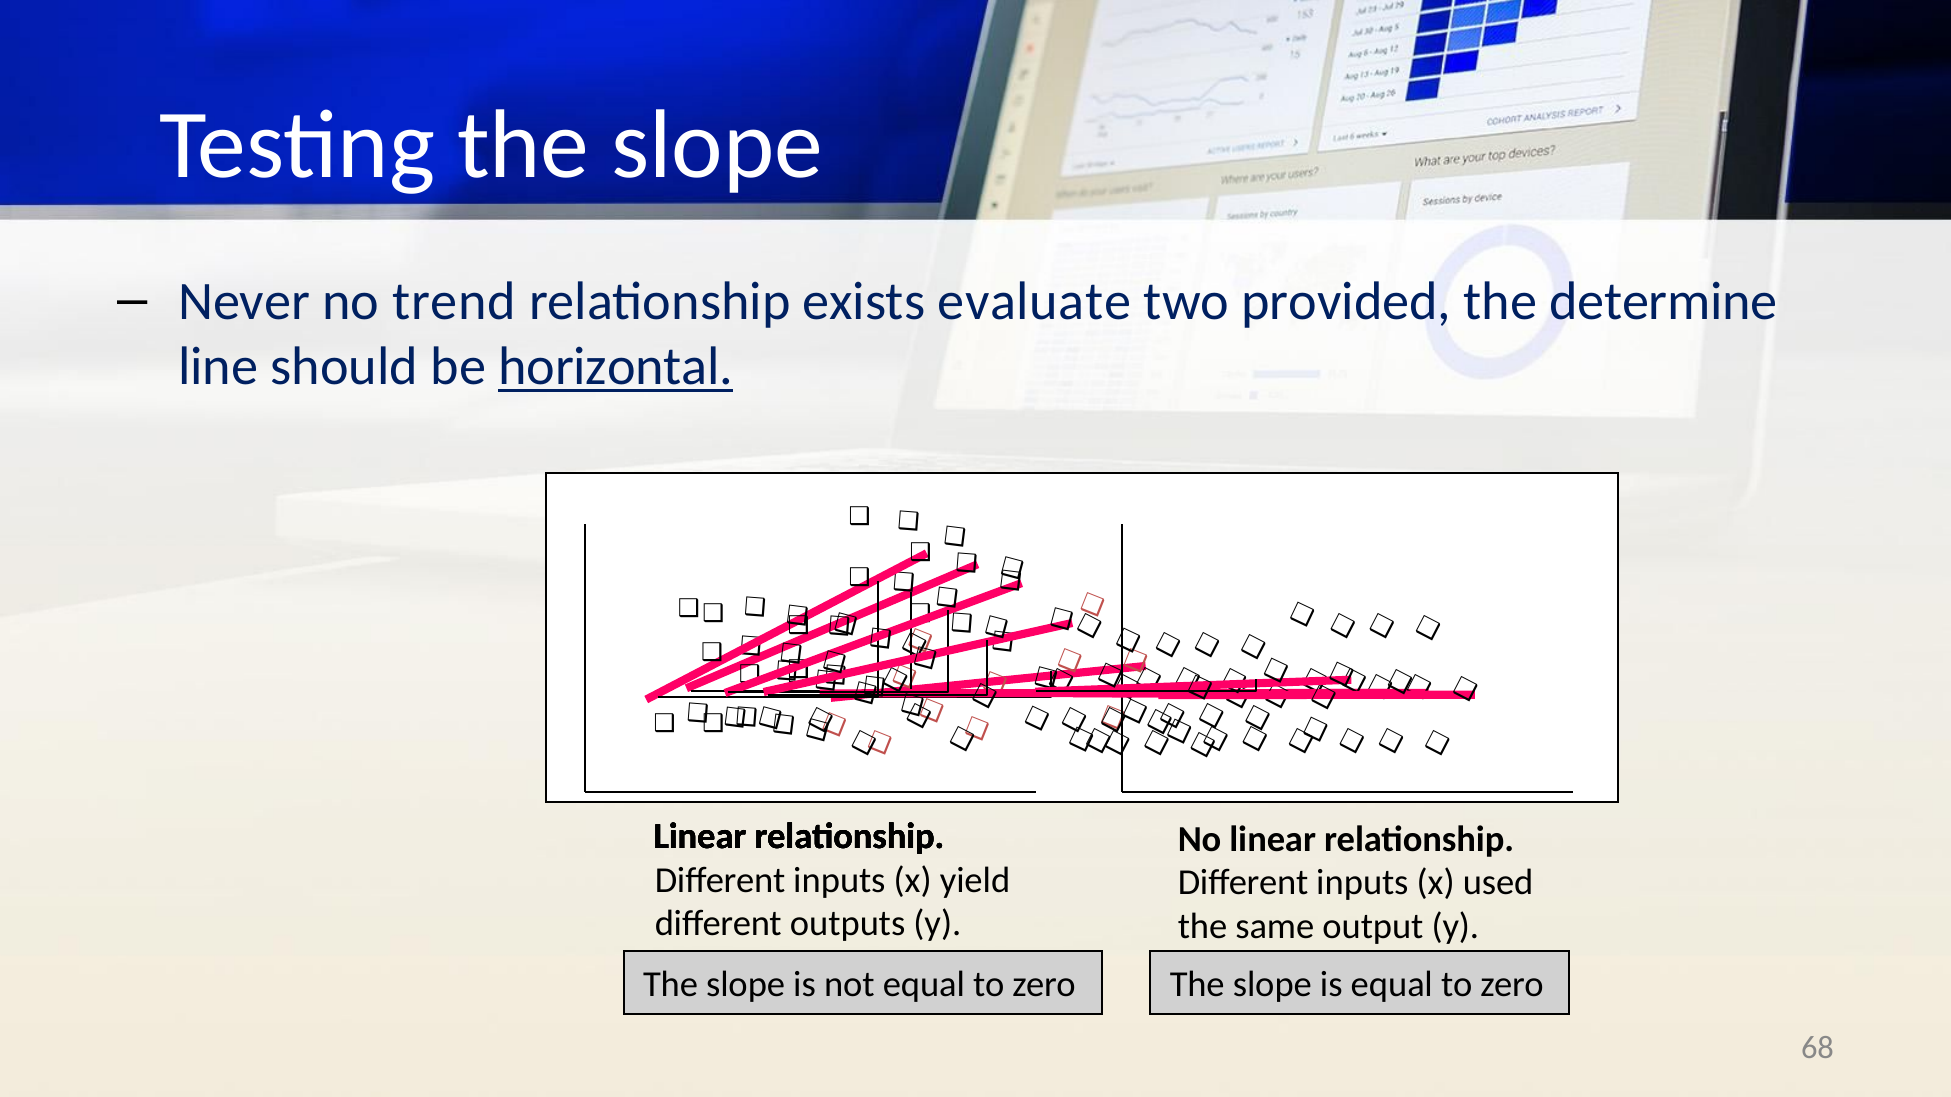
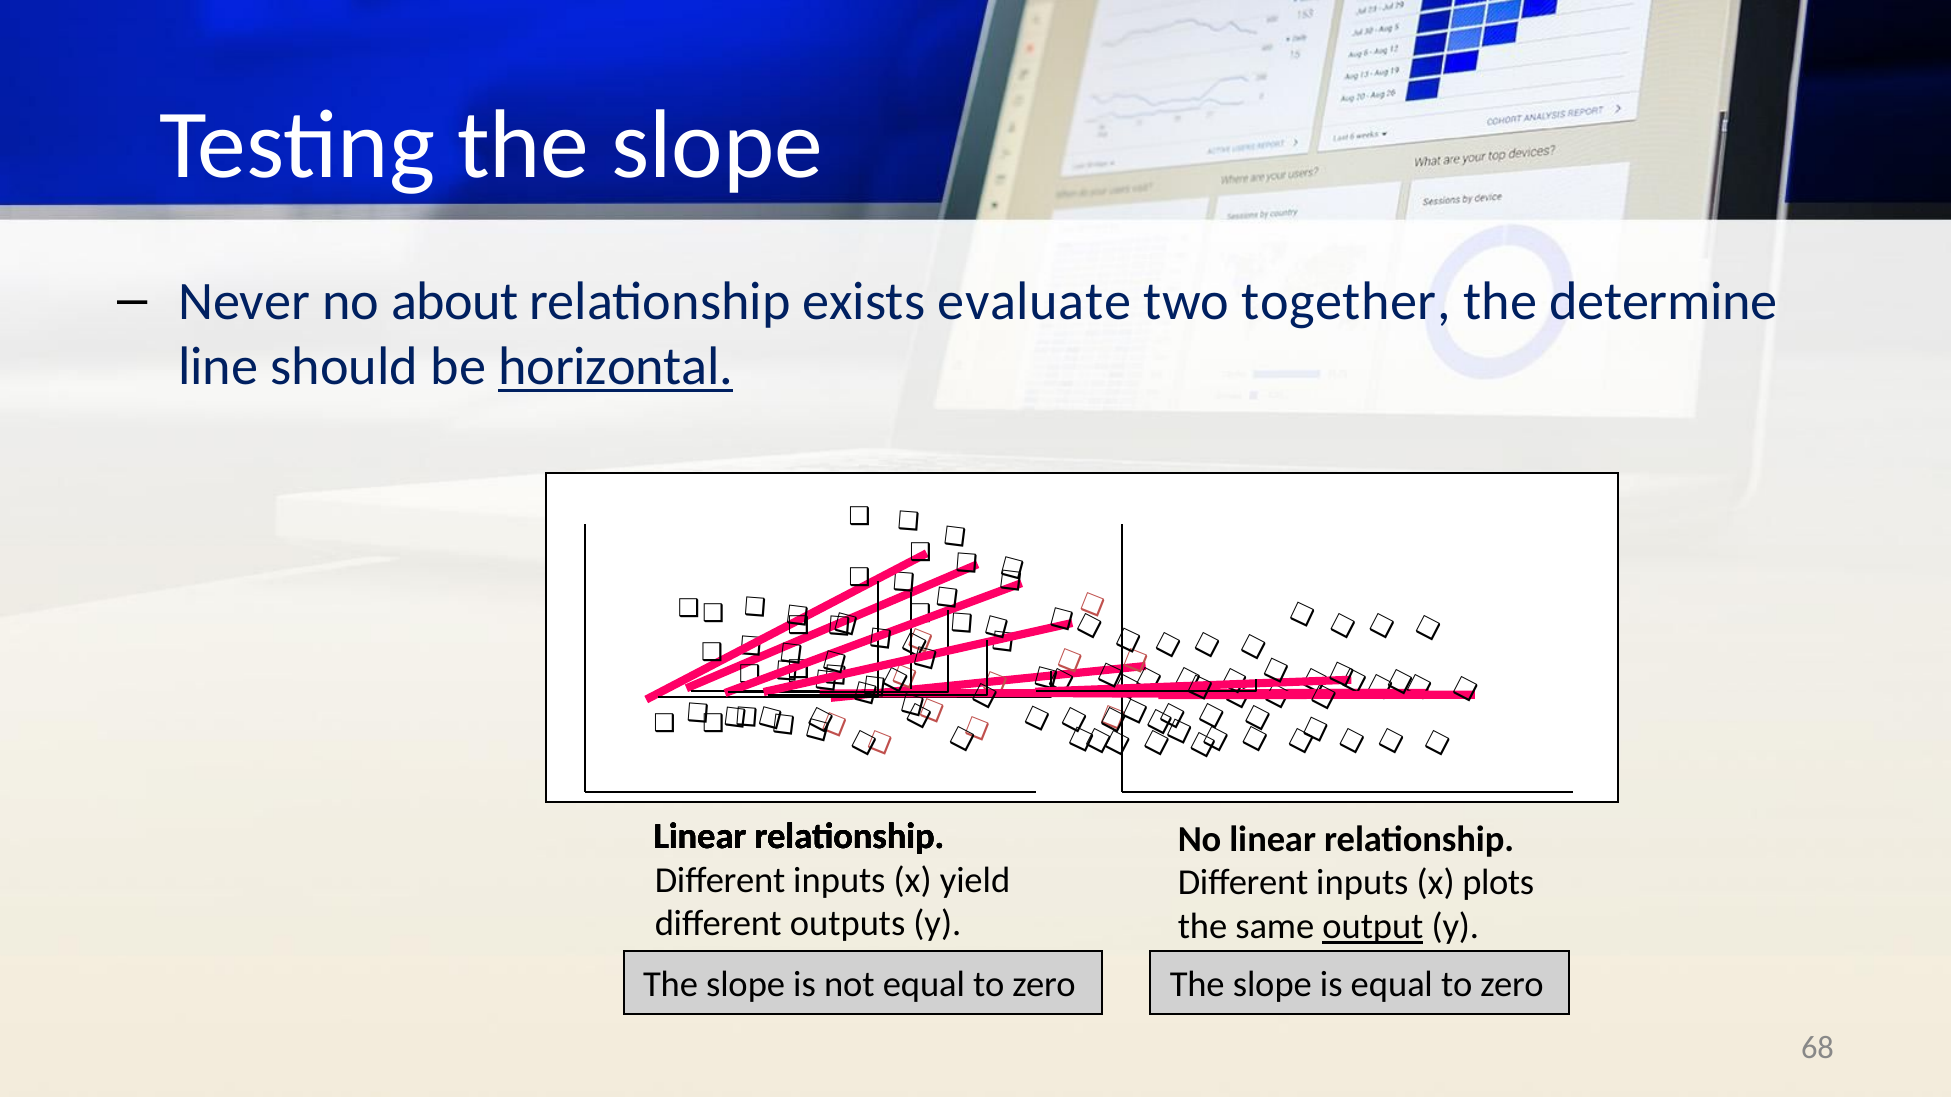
trend: trend -> about (455, 302)
provided: provided -> together (1346, 302)
used: used -> plots (1498, 883)
output underline: none -> present (1373, 927)
